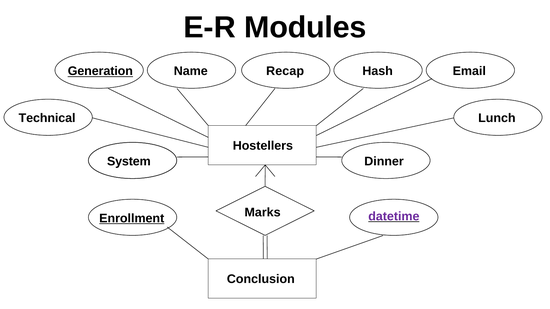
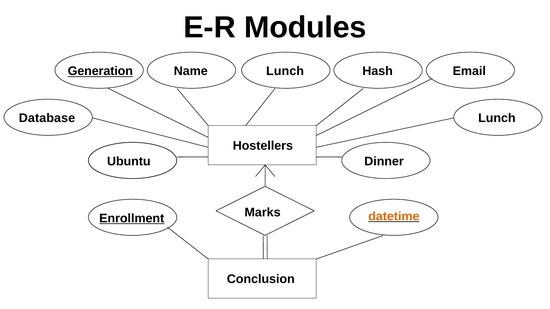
Name Recap: Recap -> Lunch (285, 71)
Technical: Technical -> Database (47, 118)
System: System -> Ubuntu (129, 162)
datetime colour: purple -> orange (394, 217)
